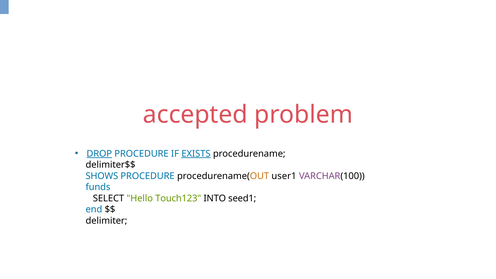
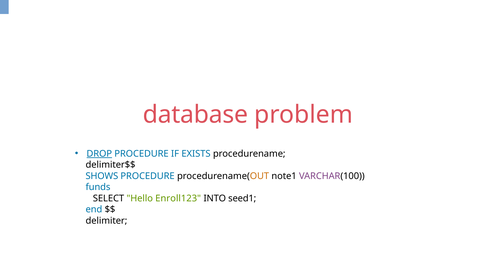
accepted: accepted -> database (195, 115)
EXISTS underline: present -> none (196, 154)
user1: user1 -> note1 (284, 176)
Touch123: Touch123 -> Enroll123 (178, 198)
